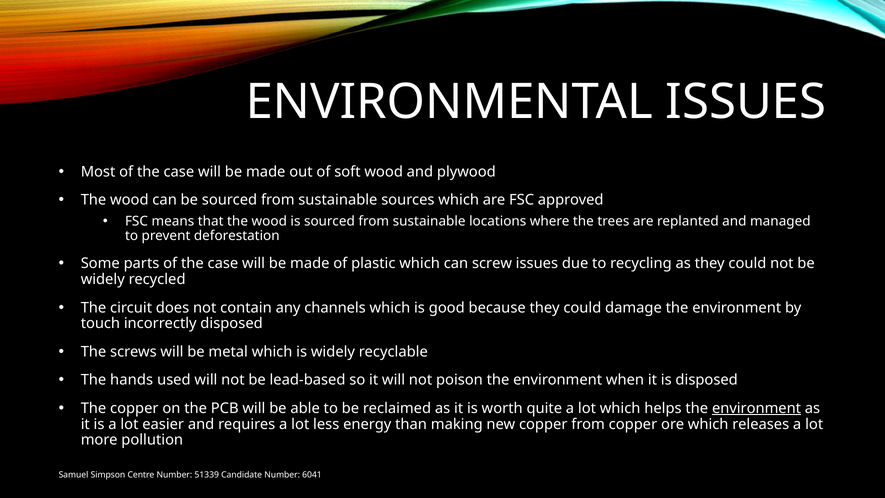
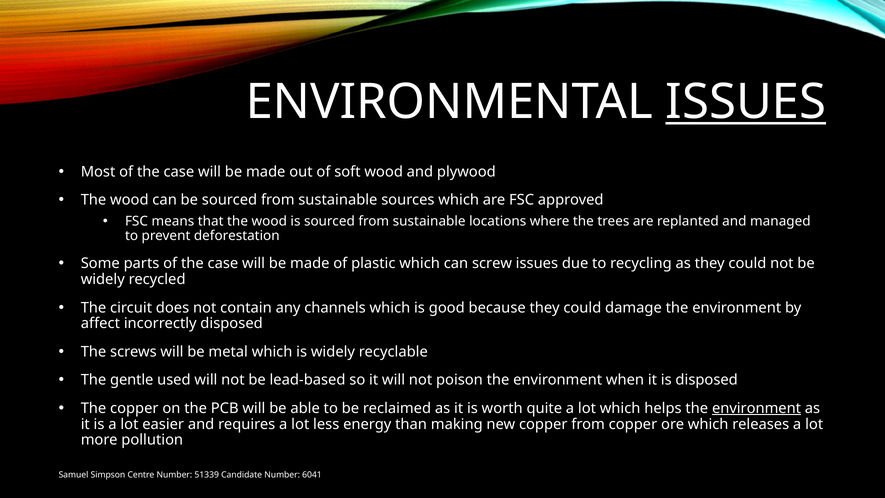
ISSUES underline: none -> present (746, 102)
touch: touch -> affect (100, 323)
hands: hands -> gentle (132, 380)
